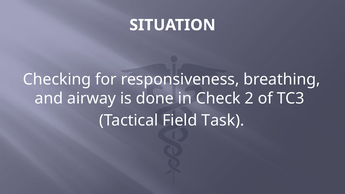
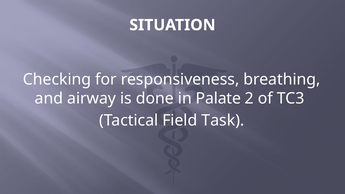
Check: Check -> Palate (218, 98)
